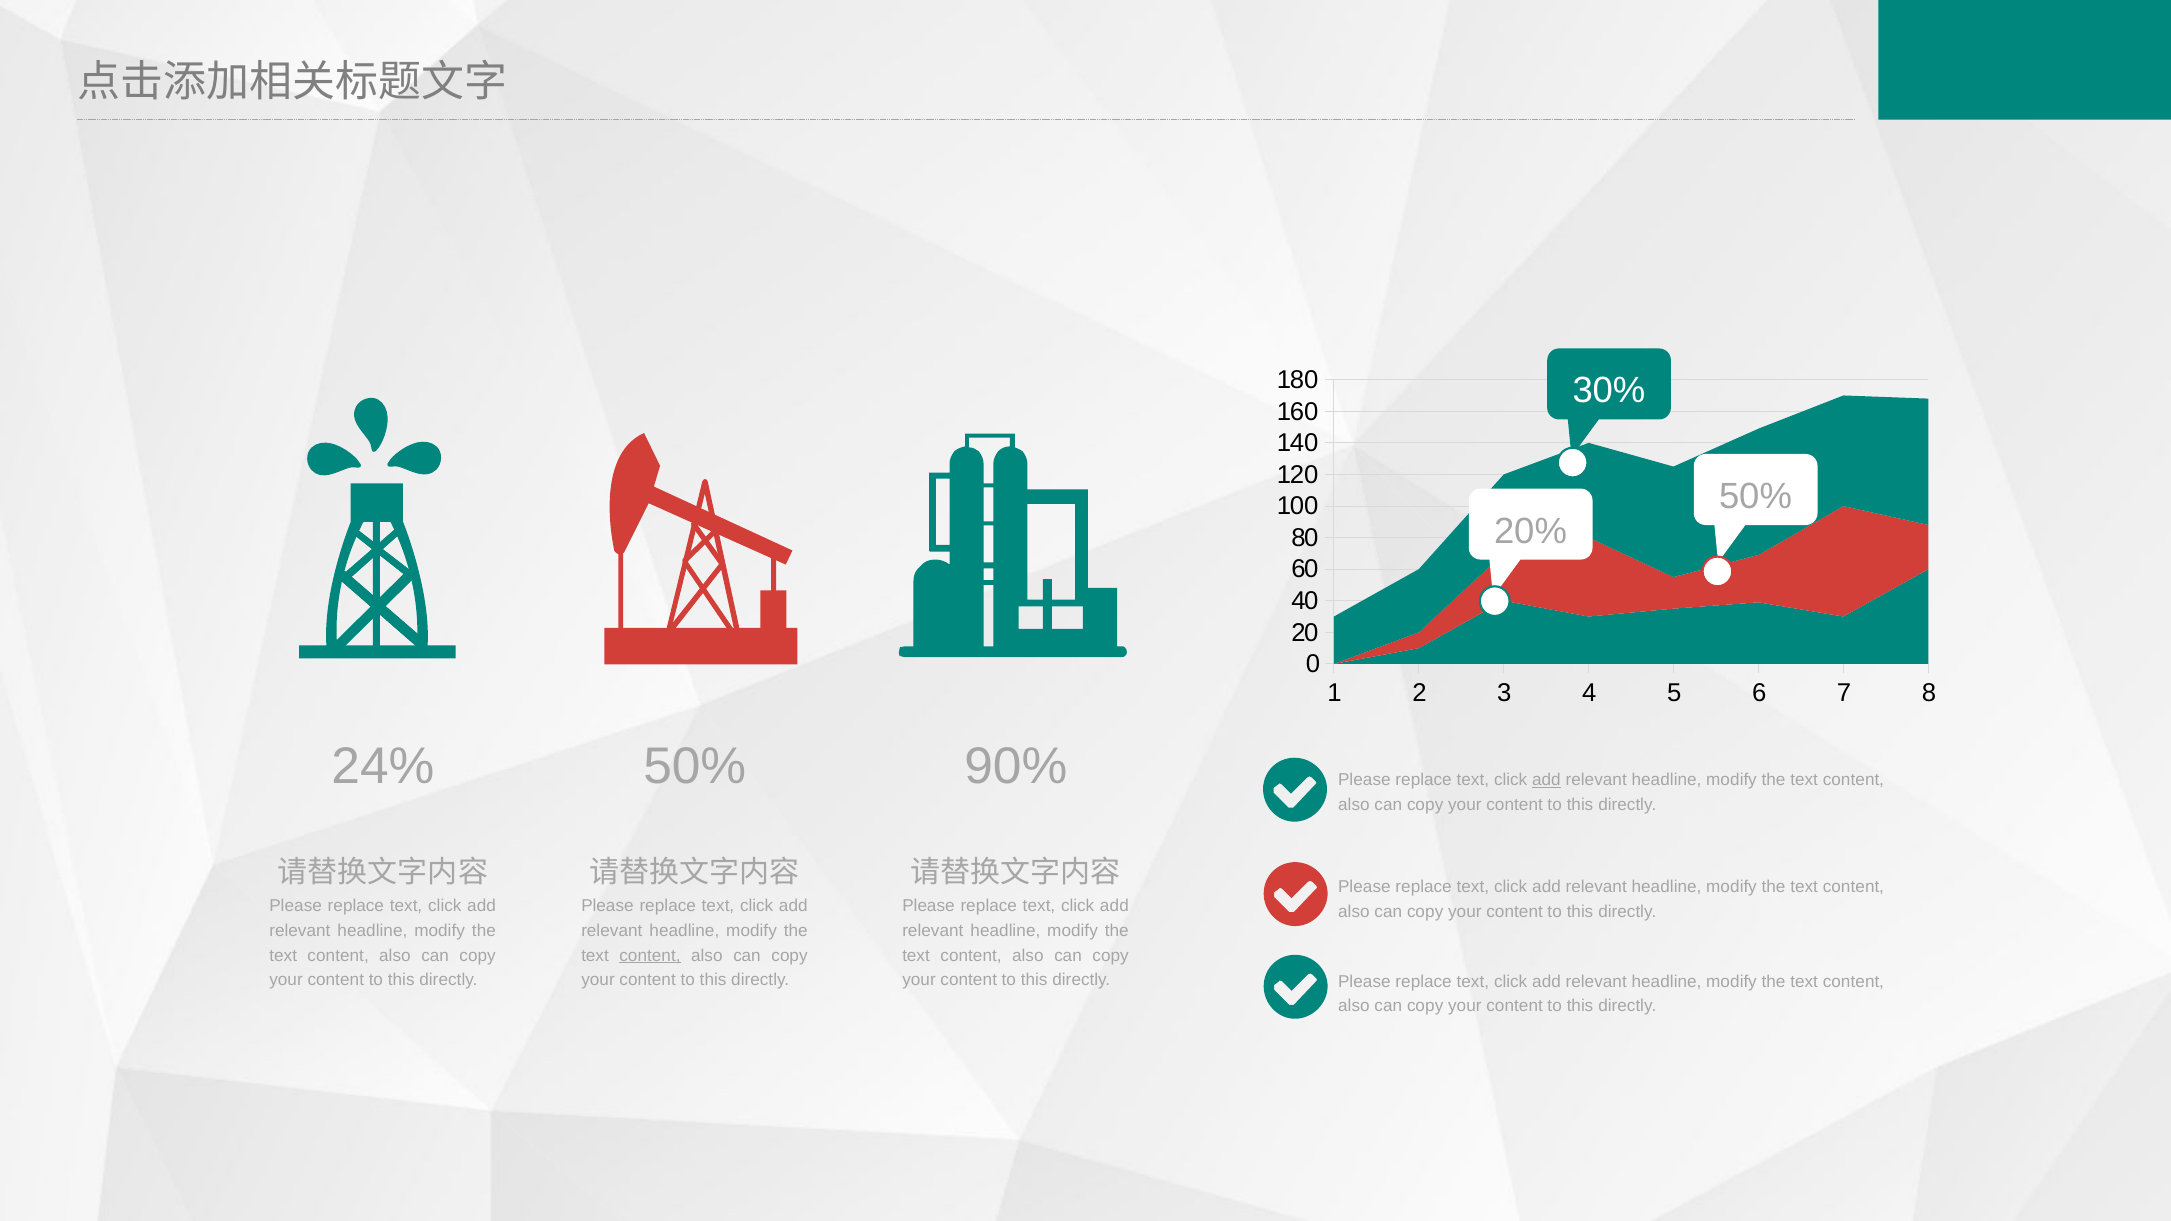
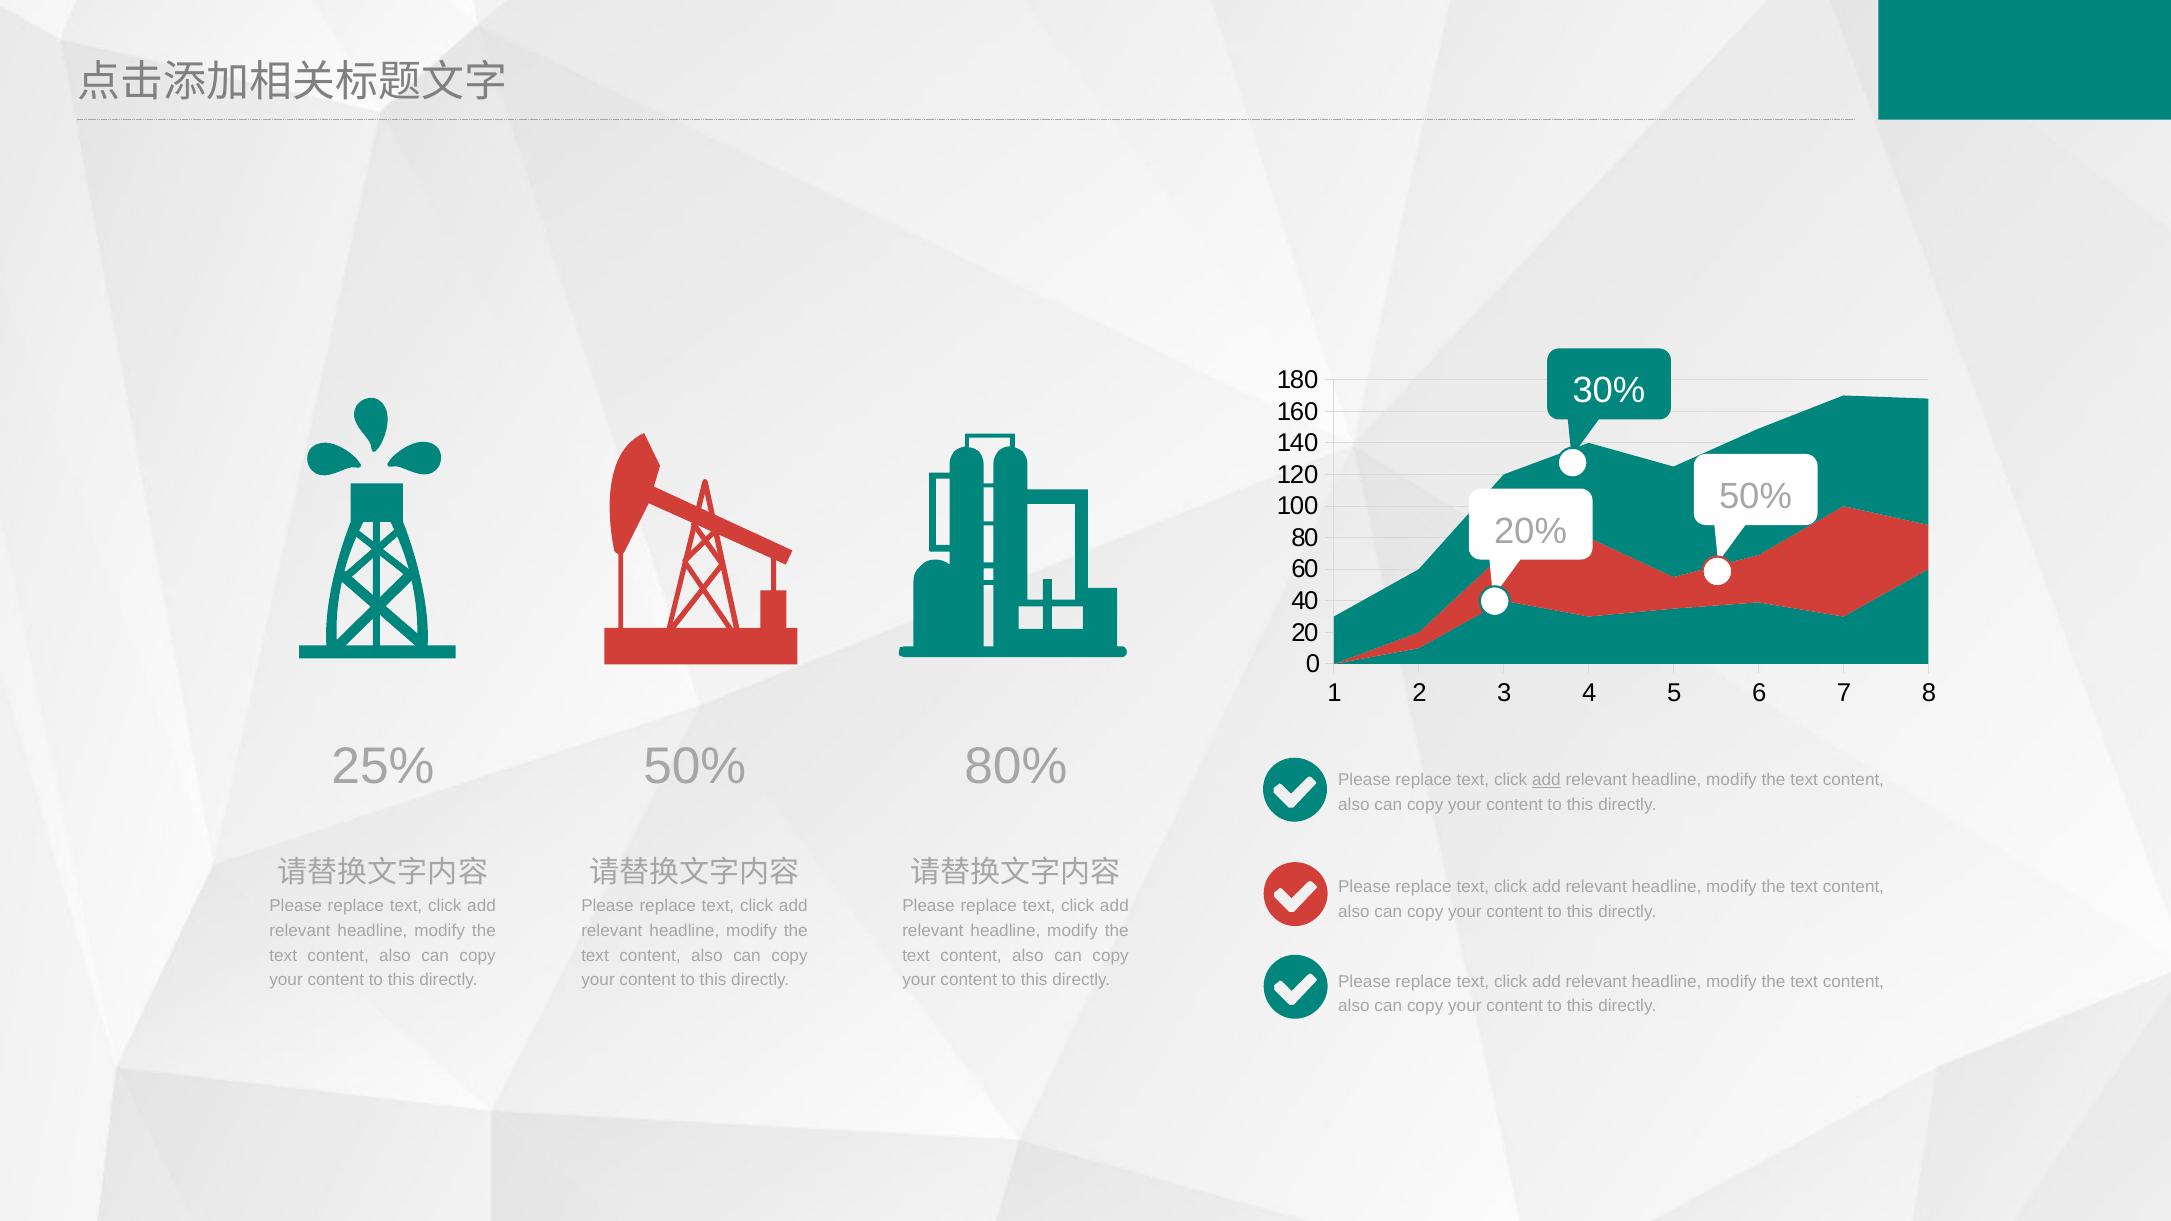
24%: 24% -> 25% (383, 767)
90%: 90% -> 80% (1016, 767)
content underline: present -> none (650, 956)
